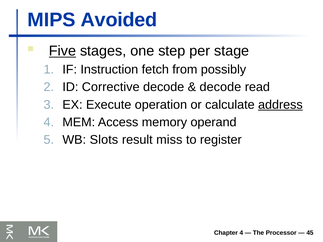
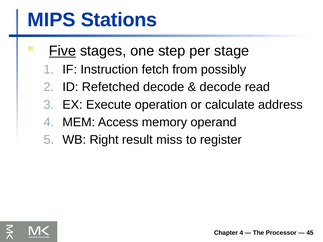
Avoided: Avoided -> Stations (119, 20)
Corrective: Corrective -> Refetched (111, 87)
address underline: present -> none (280, 105)
Slots: Slots -> Right (104, 140)
